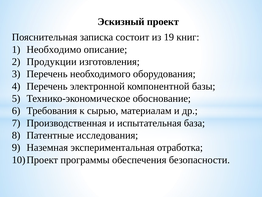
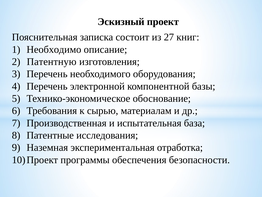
19: 19 -> 27 (169, 37)
Продукции: Продукции -> Патентную (52, 62)
